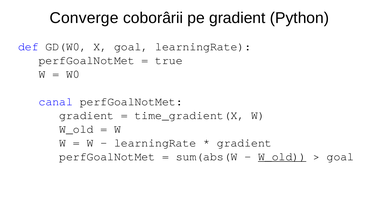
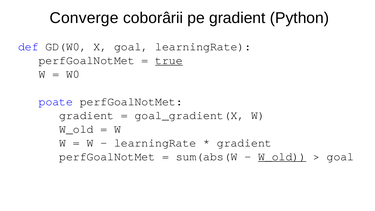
true underline: none -> present (169, 60)
canal: canal -> poate (56, 102)
time_gradient(X: time_gradient(X -> goal_gradient(X (189, 115)
